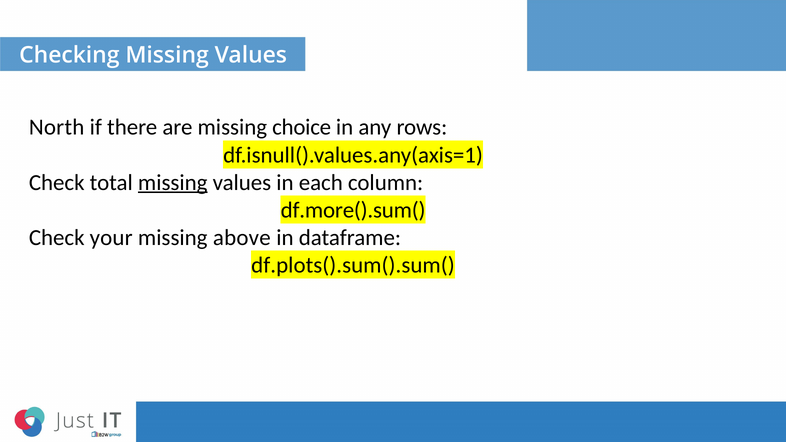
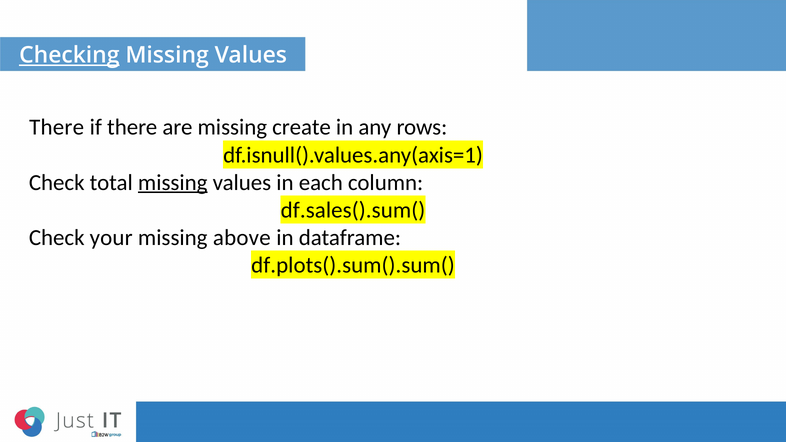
Checking underline: none -> present (69, 55)
North: North -> There (57, 127)
choice: choice -> create (302, 127)
df.more().sum(: df.more().sum( -> df.sales().sum( (353, 210)
